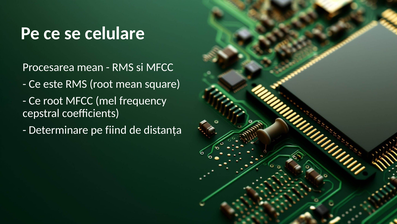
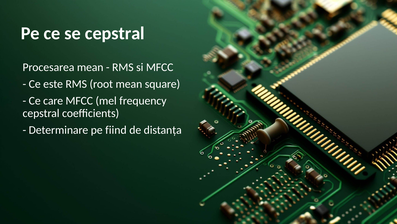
se celulare: celulare -> cepstral (115, 33)
Ce root: root -> care (53, 100)
